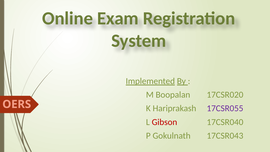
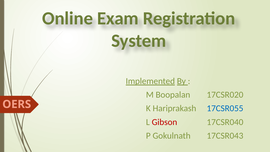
17CSR055 colour: purple -> blue (225, 108)
